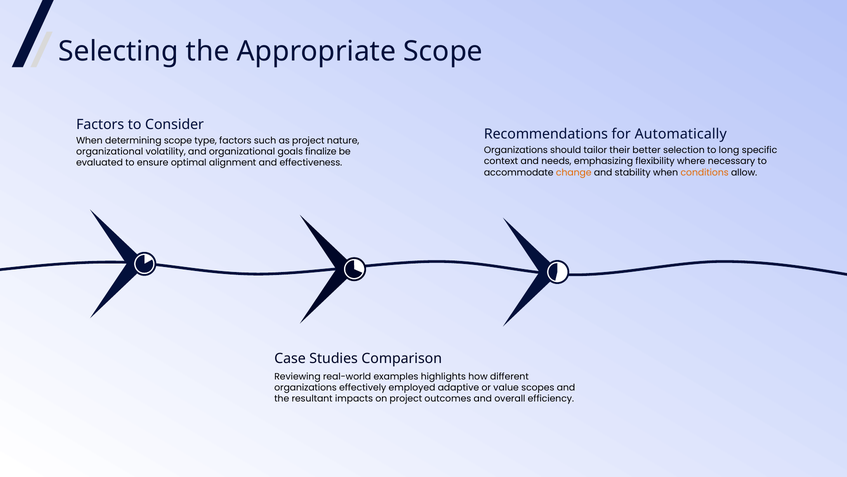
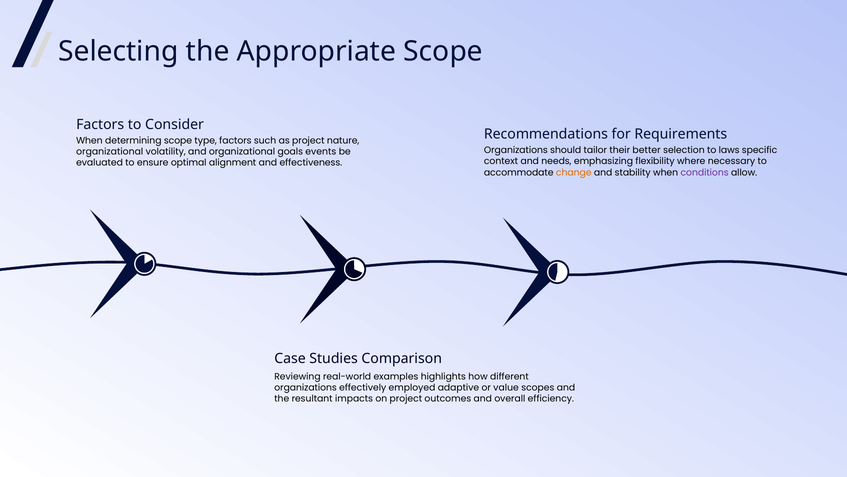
Automatically: Automatically -> Requirements (681, 134)
long: long -> laws (729, 150)
finalize: finalize -> events (321, 152)
conditions colour: orange -> purple (705, 172)
